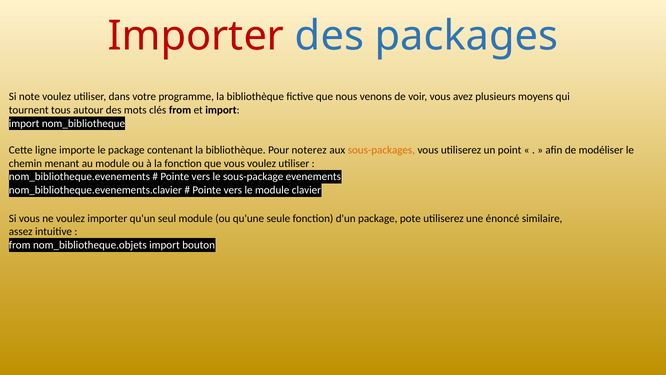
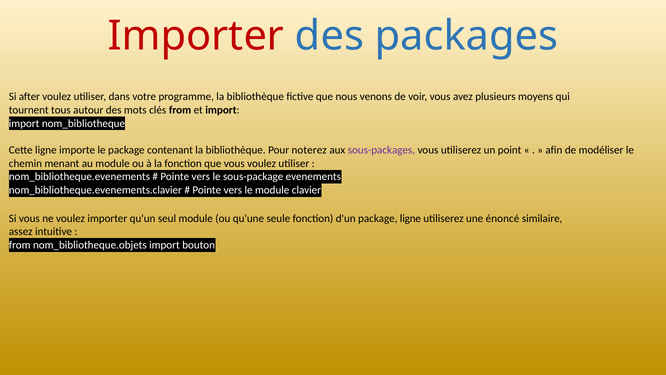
note: note -> after (29, 97)
sous-packages colour: orange -> purple (381, 150)
package pote: pote -> ligne (410, 218)
